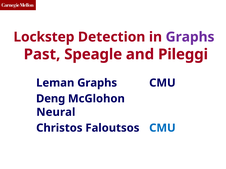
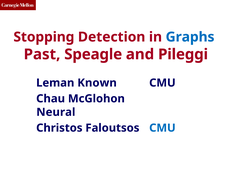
Lockstep: Lockstep -> Stopping (44, 37)
Graphs colour: purple -> blue (190, 37)
Leman Graphs: Graphs -> Known (97, 83)
Deng: Deng -> Chau (51, 99)
